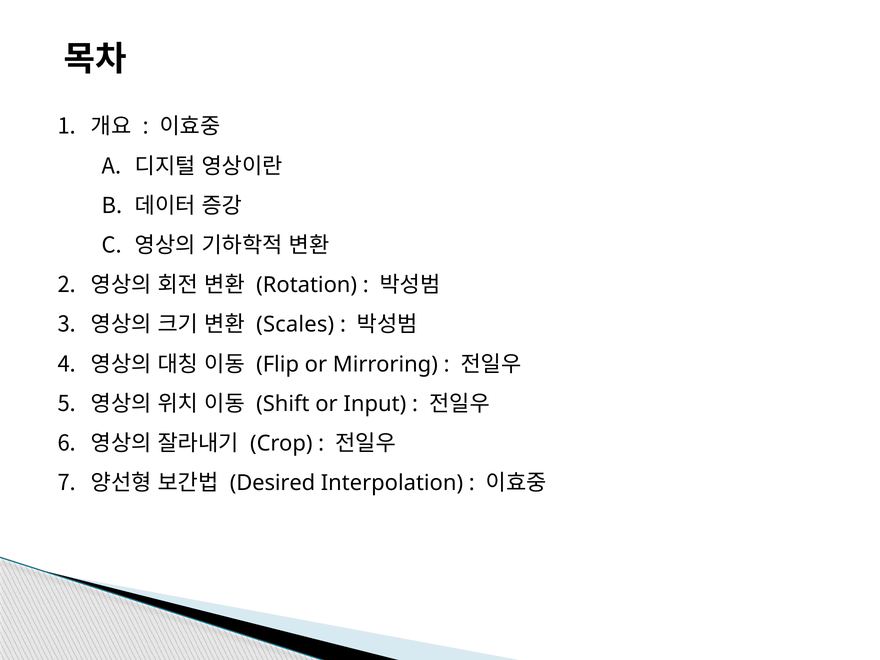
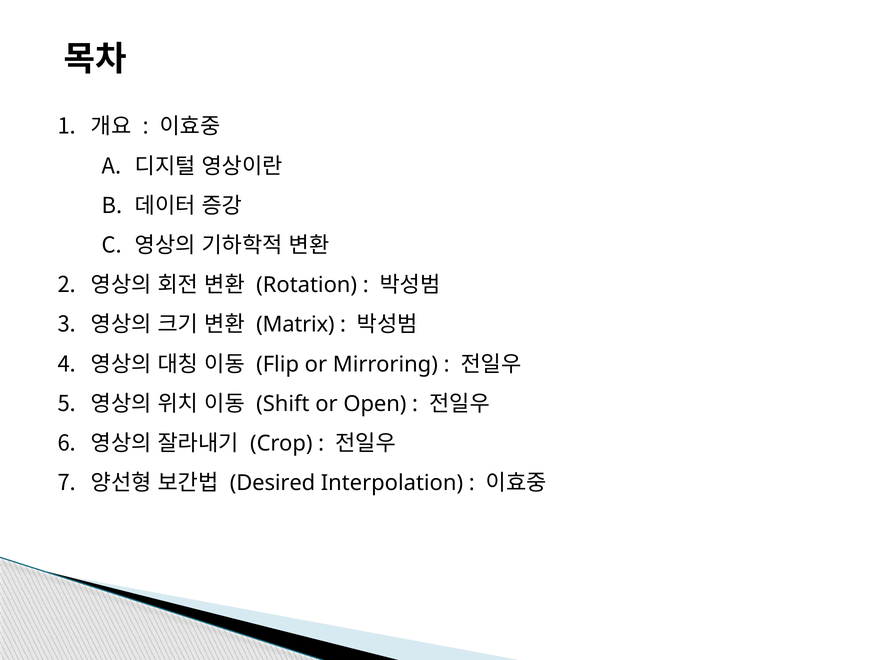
Scales: Scales -> Matrix (295, 325)
Input: Input -> Open (375, 404)
